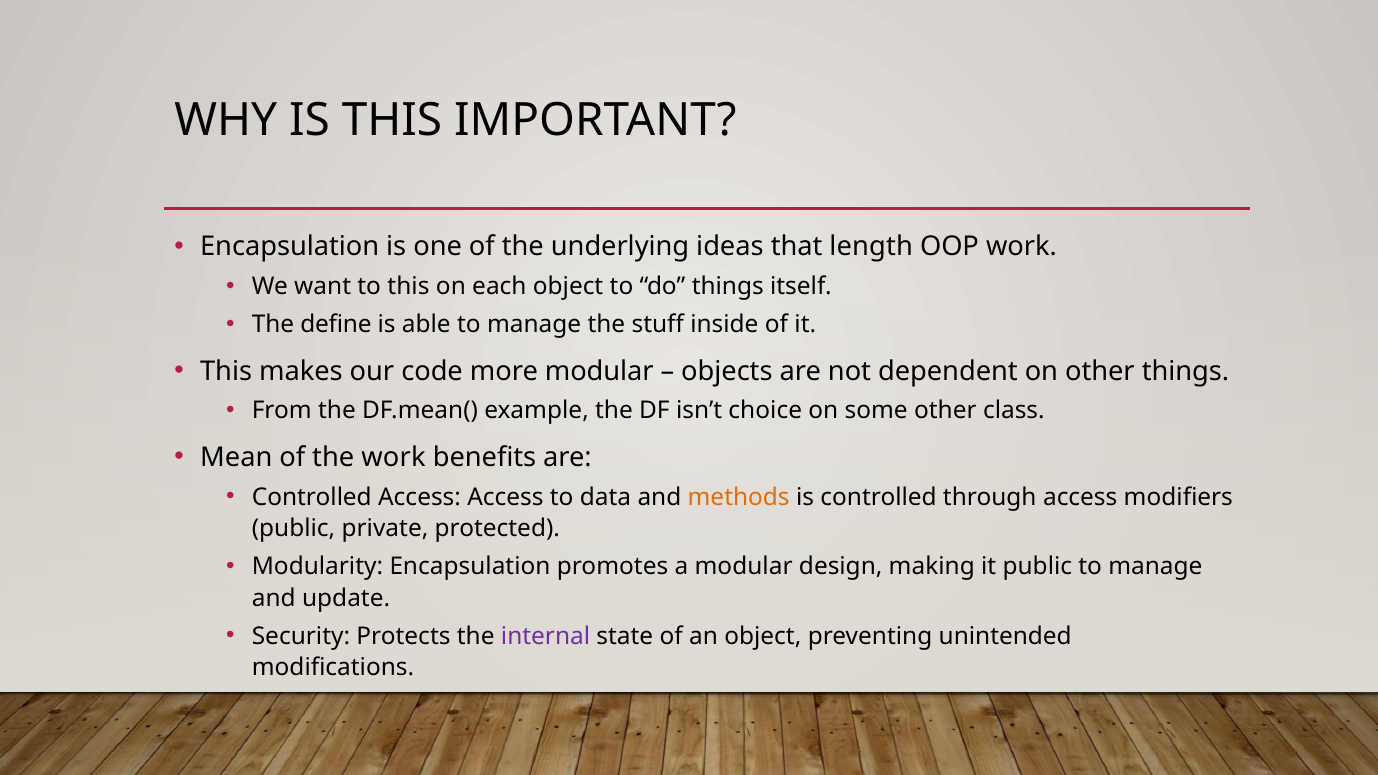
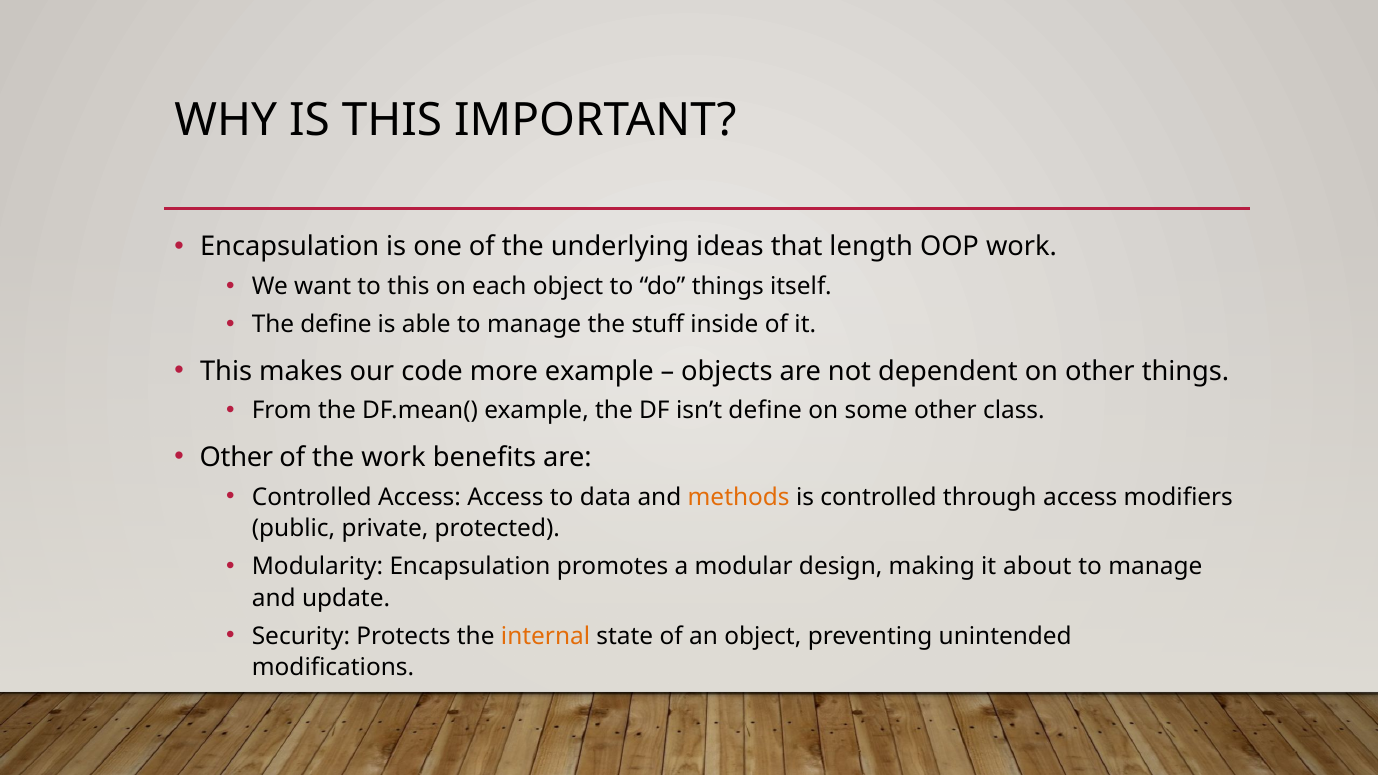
more modular: modular -> example (599, 371)
isn’t choice: choice -> define (765, 411)
Mean: Mean -> Other (236, 458)
it public: public -> about (1037, 567)
internal colour: purple -> orange (546, 636)
